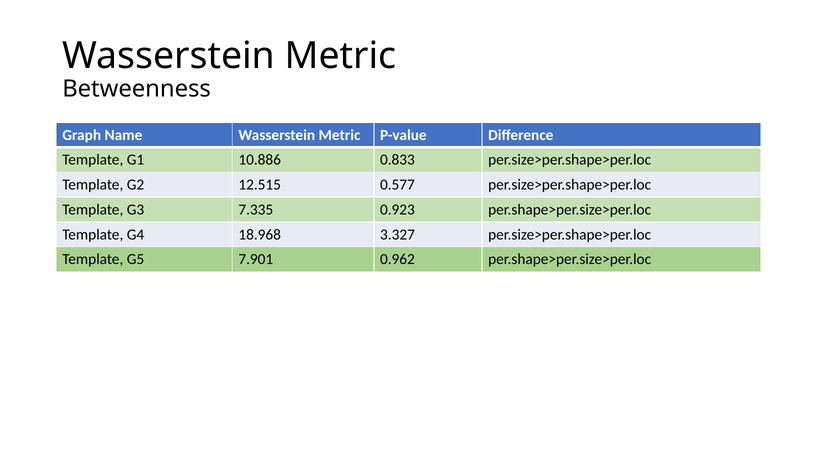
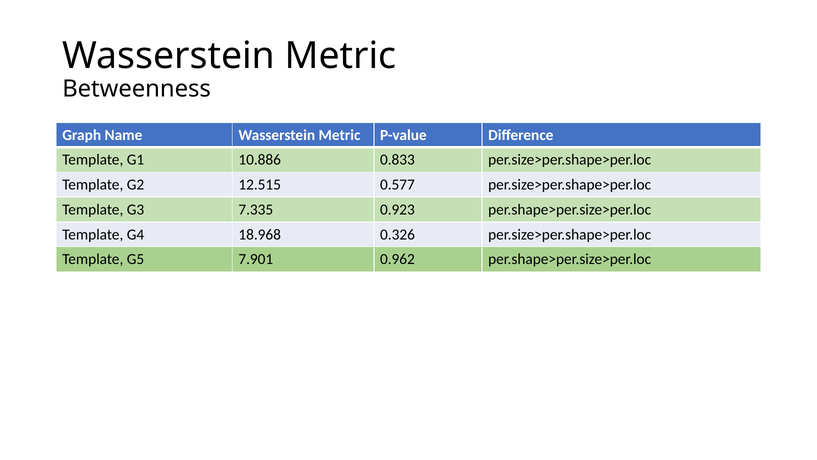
3.327: 3.327 -> 0.326 (397, 234)
